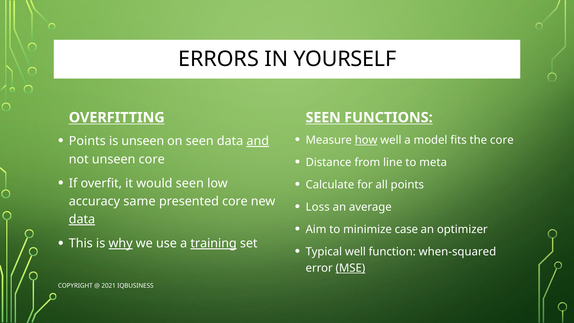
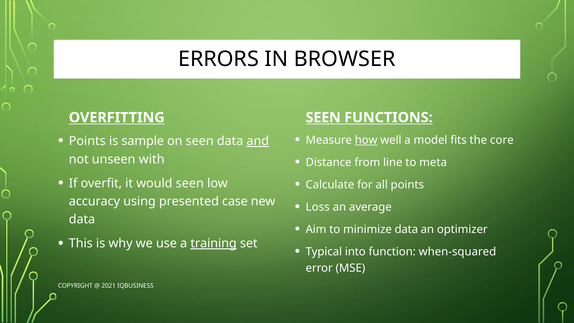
YOURSELF: YOURSELF -> BROWSER (345, 59)
is unseen: unseen -> sample (143, 141)
unseen core: core -> with (152, 159)
same: same -> using (140, 201)
presented core: core -> case (235, 201)
data underline: present -> none (82, 219)
minimize case: case -> data (406, 229)
why underline: present -> none (121, 243)
Typical well: well -> into (355, 252)
MSE underline: present -> none (350, 268)
